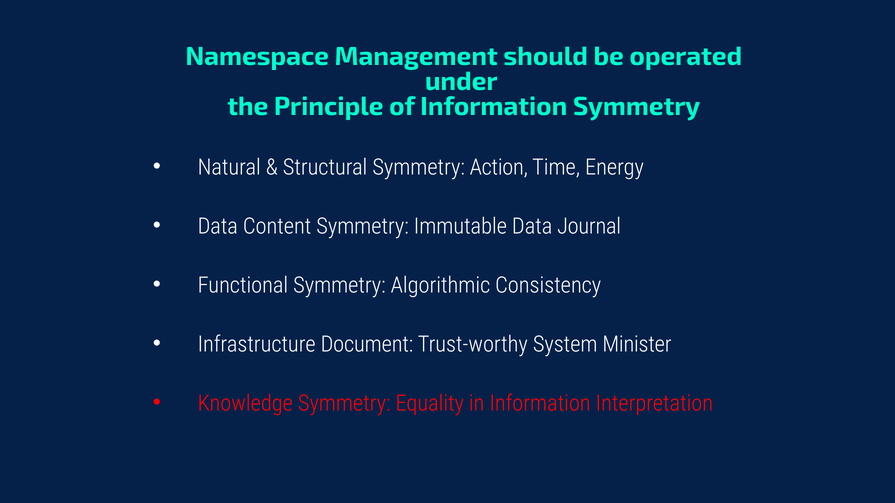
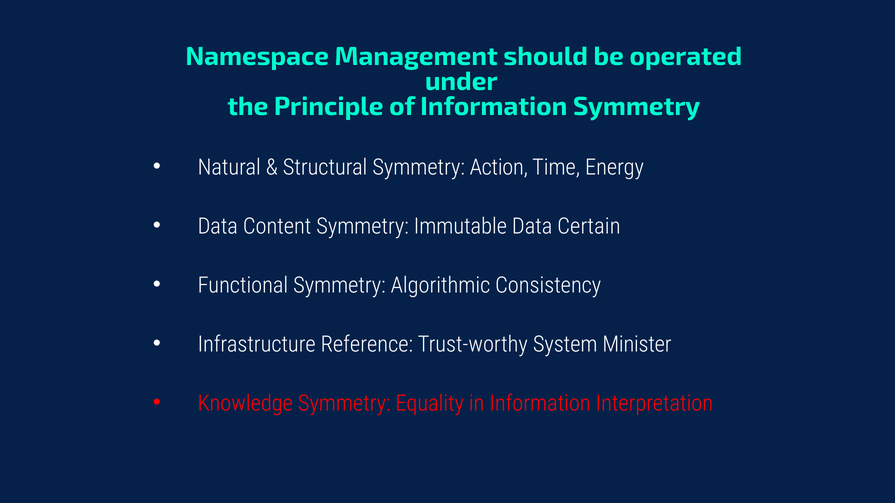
Journal: Journal -> Certain (589, 226)
Document: Document -> Reference (367, 345)
